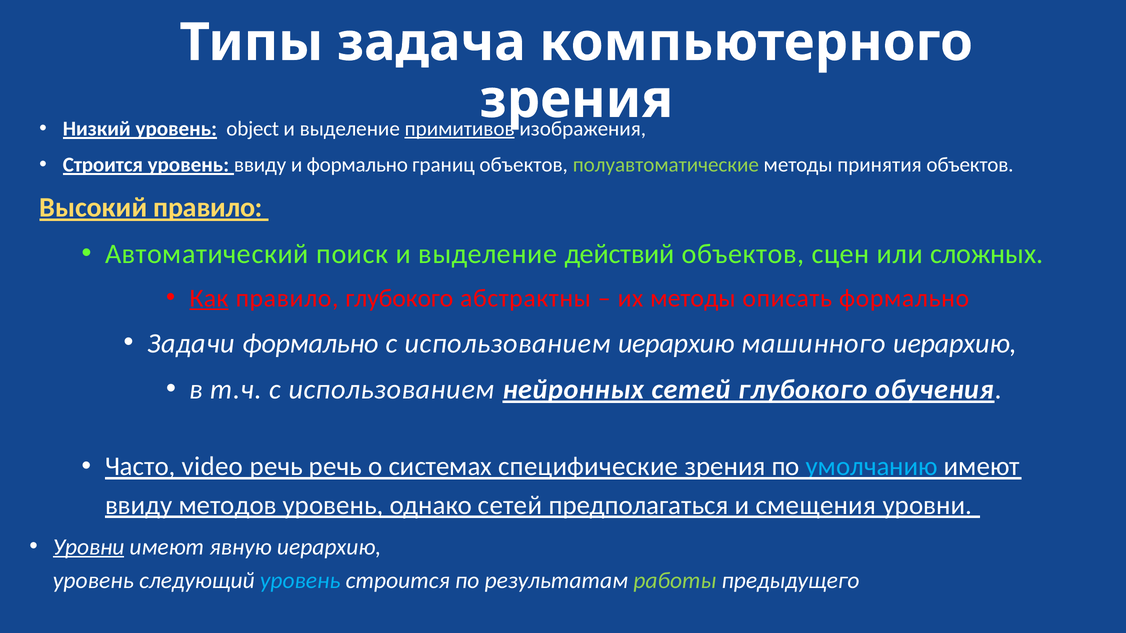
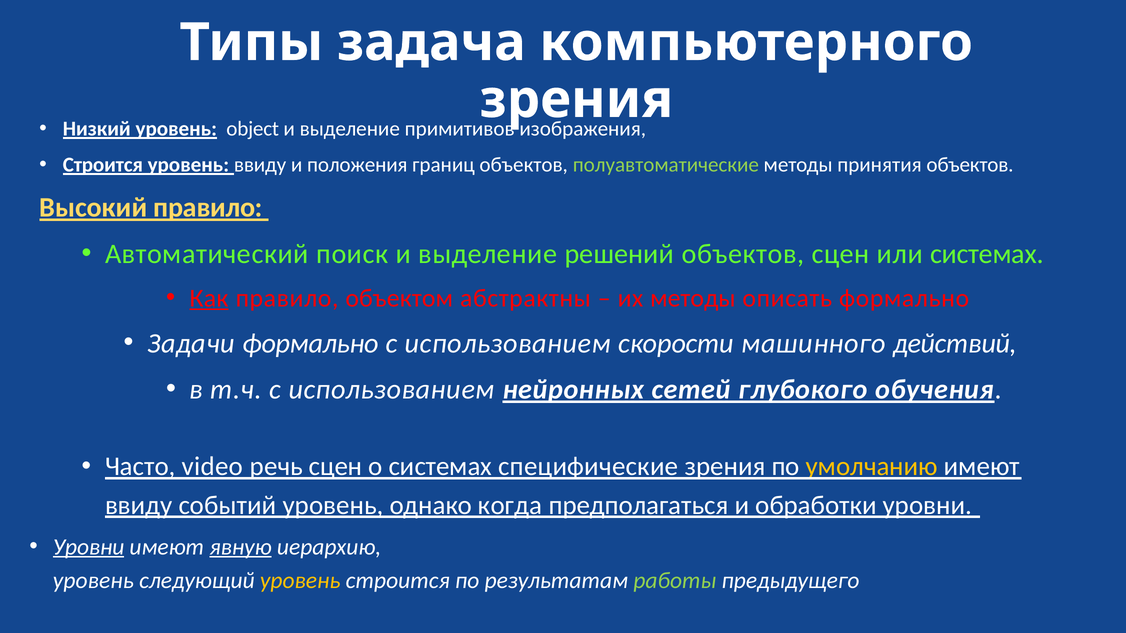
примитивов underline: present -> none (460, 129)
и формально: формально -> положения (357, 165)
действий: действий -> решений (619, 254)
или сложных: сложных -> системах (987, 254)
правило глубокого: глубокого -> объектом (399, 298)
использованием иерархию: иерархию -> скорости (676, 343)
машинного иерархию: иерархию -> действий (955, 343)
речь речь: речь -> сцен (336, 467)
умолчанию colour: light blue -> yellow (872, 467)
методов: методов -> событий (228, 506)
однако сетей: сетей -> когда (510, 506)
смещения: смещения -> обработки (816, 506)
явную underline: none -> present (241, 547)
уровень colour: light blue -> yellow (300, 581)
